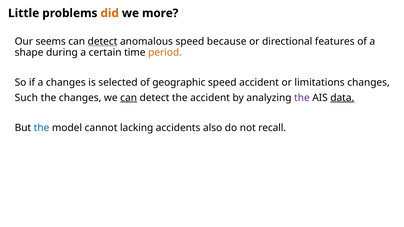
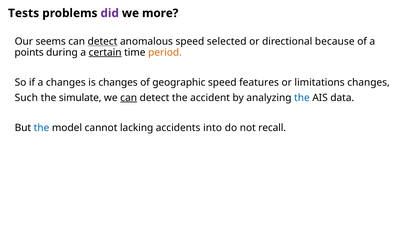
Little: Little -> Tests (24, 13)
did colour: orange -> purple (110, 13)
because: because -> selected (227, 42)
features: features -> because (335, 42)
shape: shape -> points (29, 52)
certain underline: none -> present (105, 52)
is selected: selected -> changes (118, 83)
speed accident: accident -> features (259, 83)
the changes: changes -> simulate (80, 98)
the colour: purple -> blue (302, 98)
data underline: present -> none (342, 98)
also: also -> into (213, 128)
